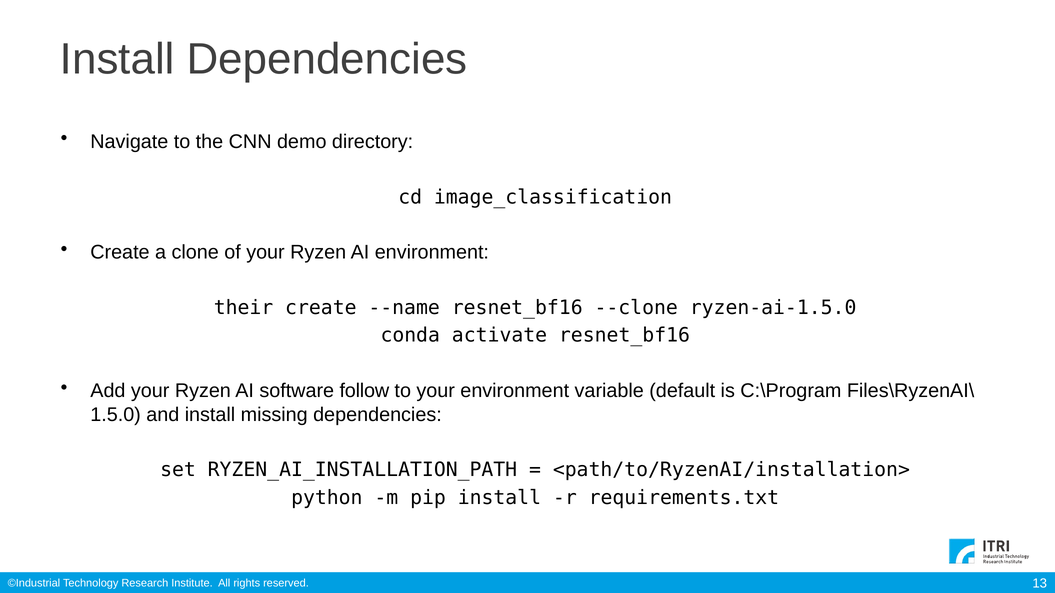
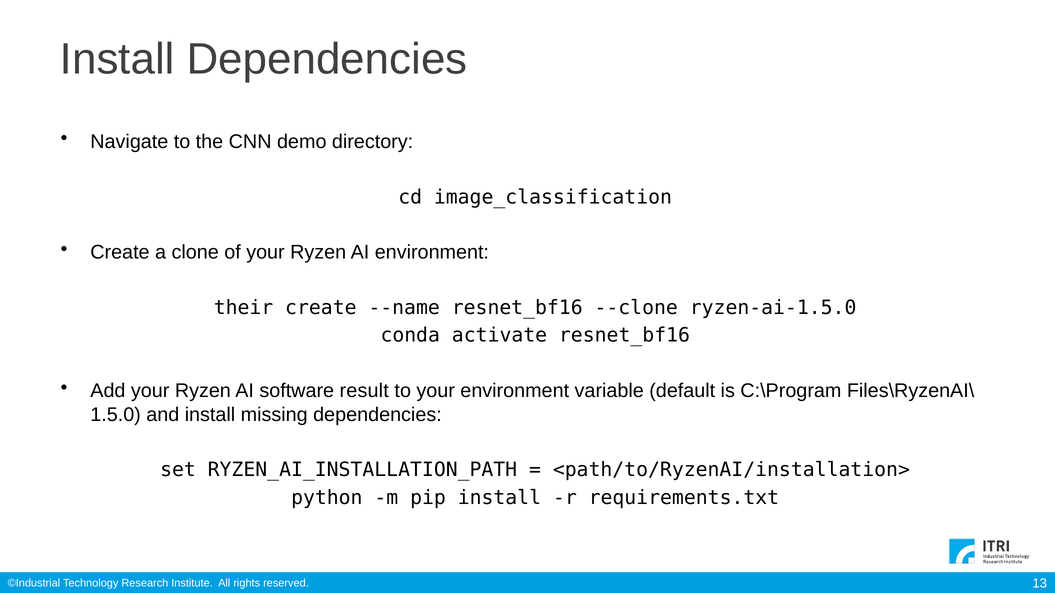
follow: follow -> result (364, 391)
